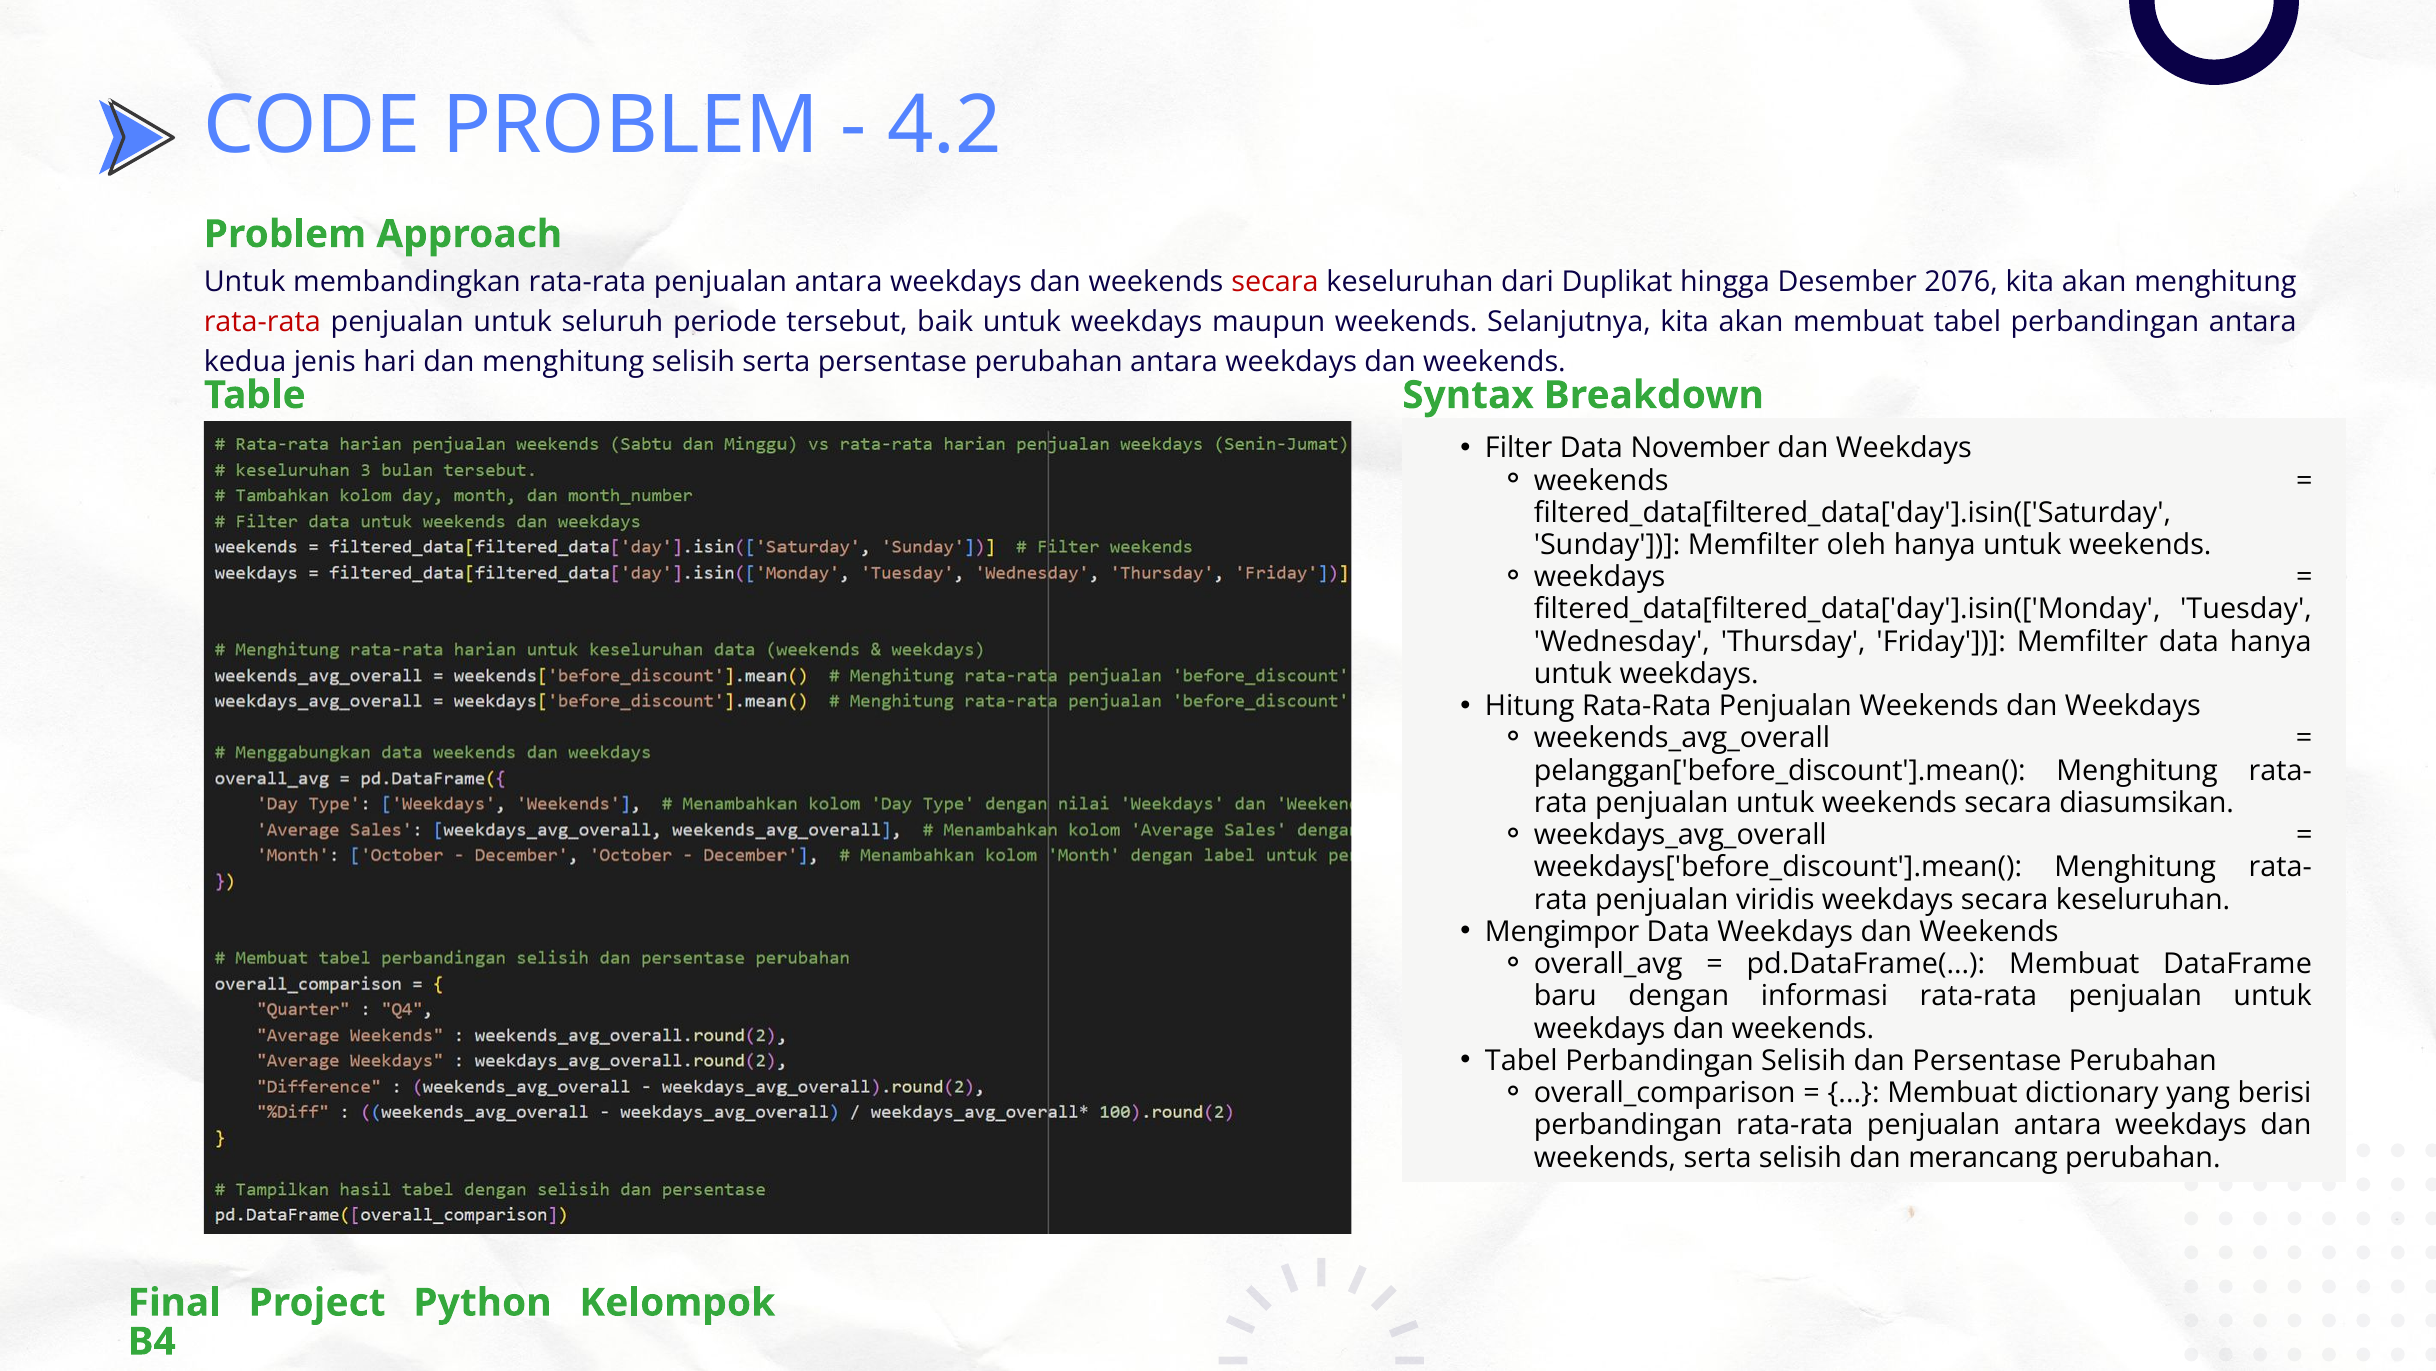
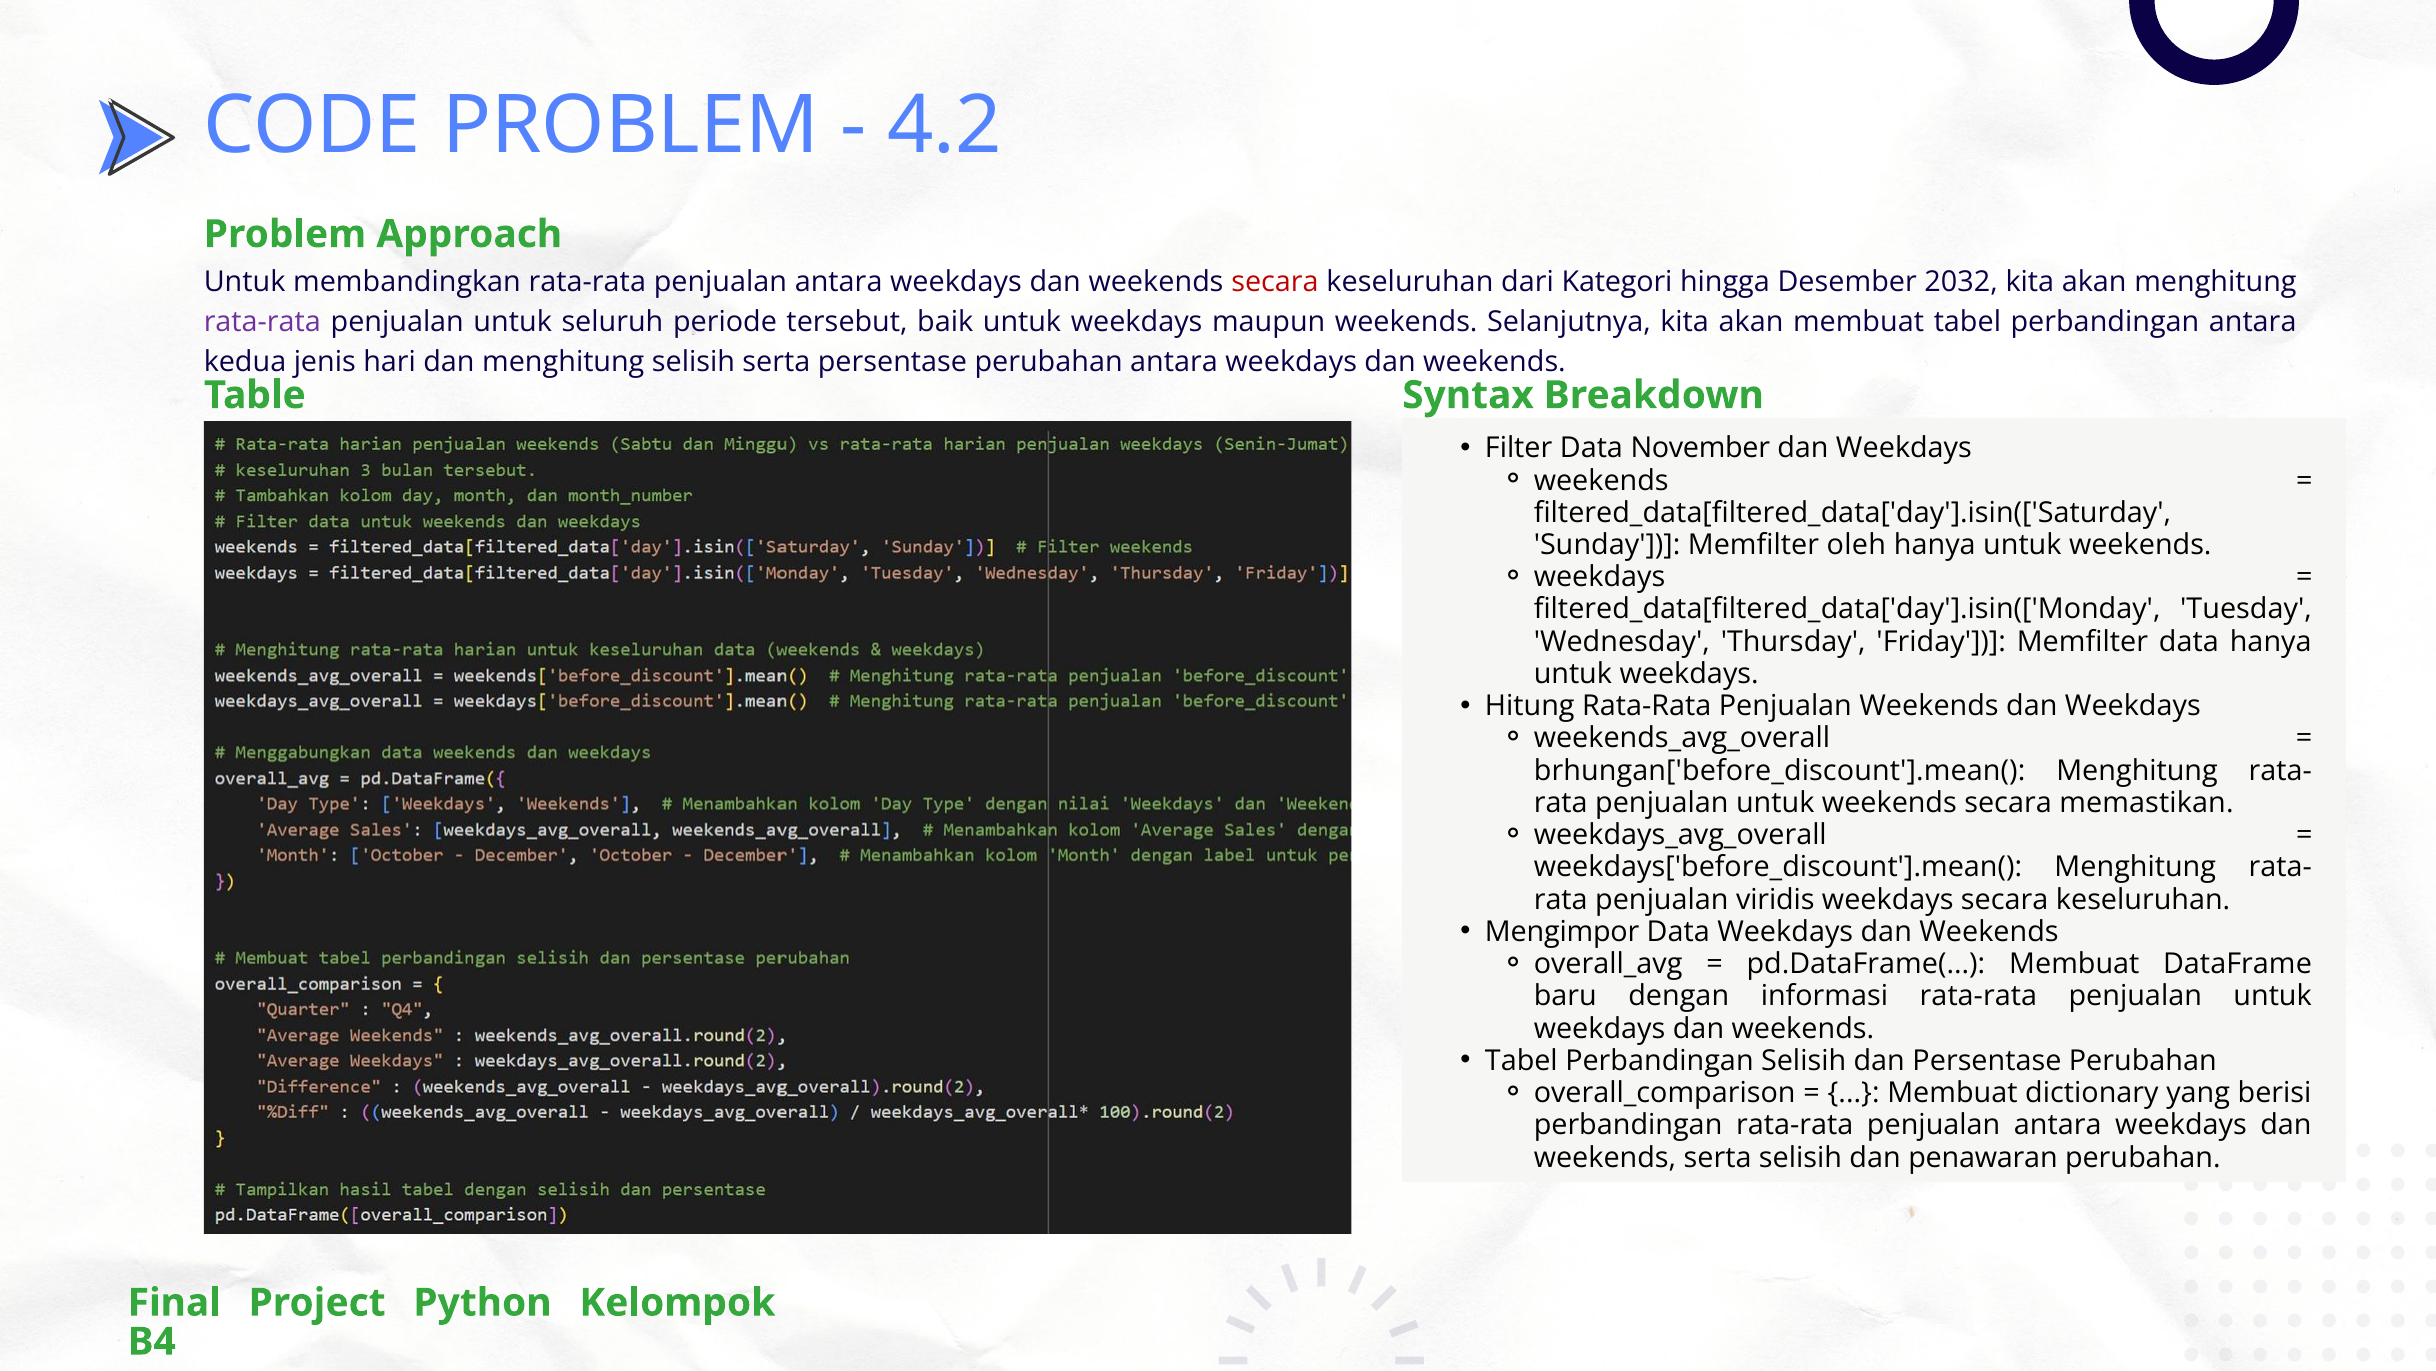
Duplikat: Duplikat -> Kategori (1617, 282)
2076: 2076 -> 2032 (1961, 282)
rata-rata colour: red -> purple (262, 322)
pelanggan['before_discount'].mean(: pelanggan['before_discount'].mean( -> brhungan['before_discount'].mean( (1780, 770)
diasumsikan: diasumsikan -> memastikan (2146, 802)
merancang: merancang -> penawaran (1983, 1157)
